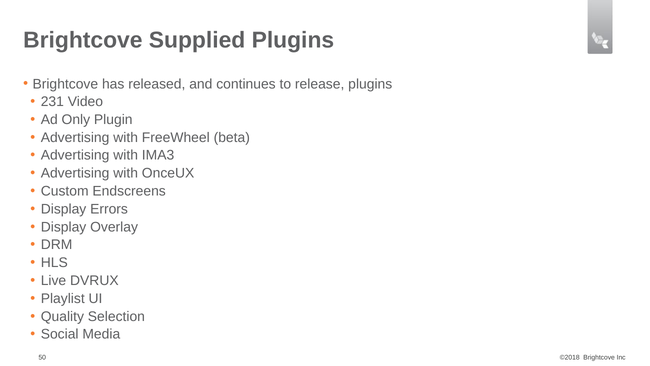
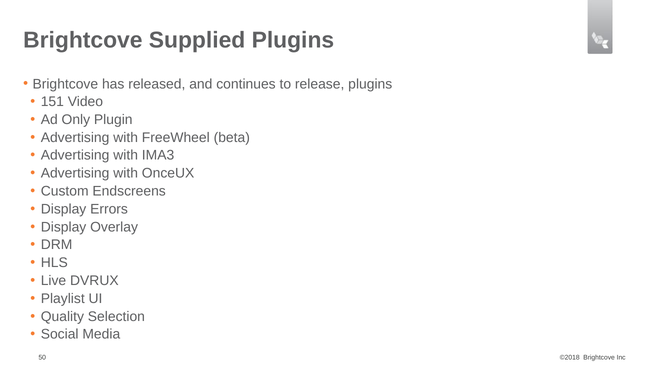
231: 231 -> 151 (52, 102)
